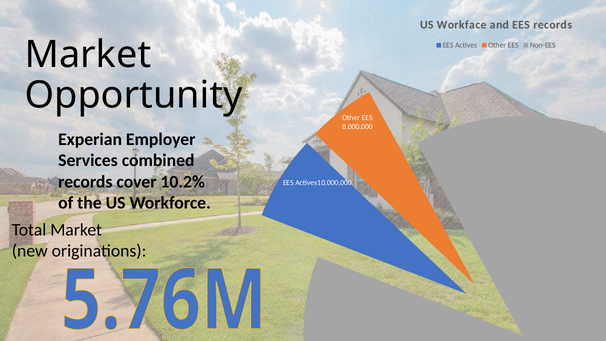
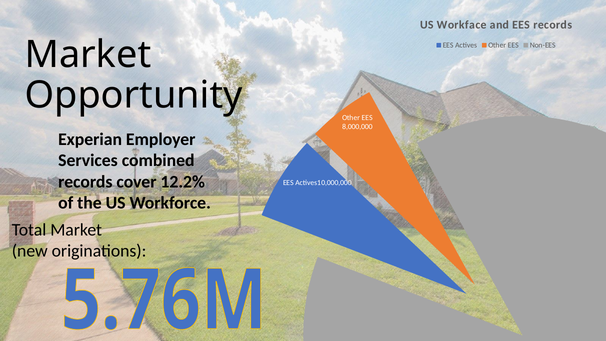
10.2%: 10.2% -> 12.2% (183, 182)
